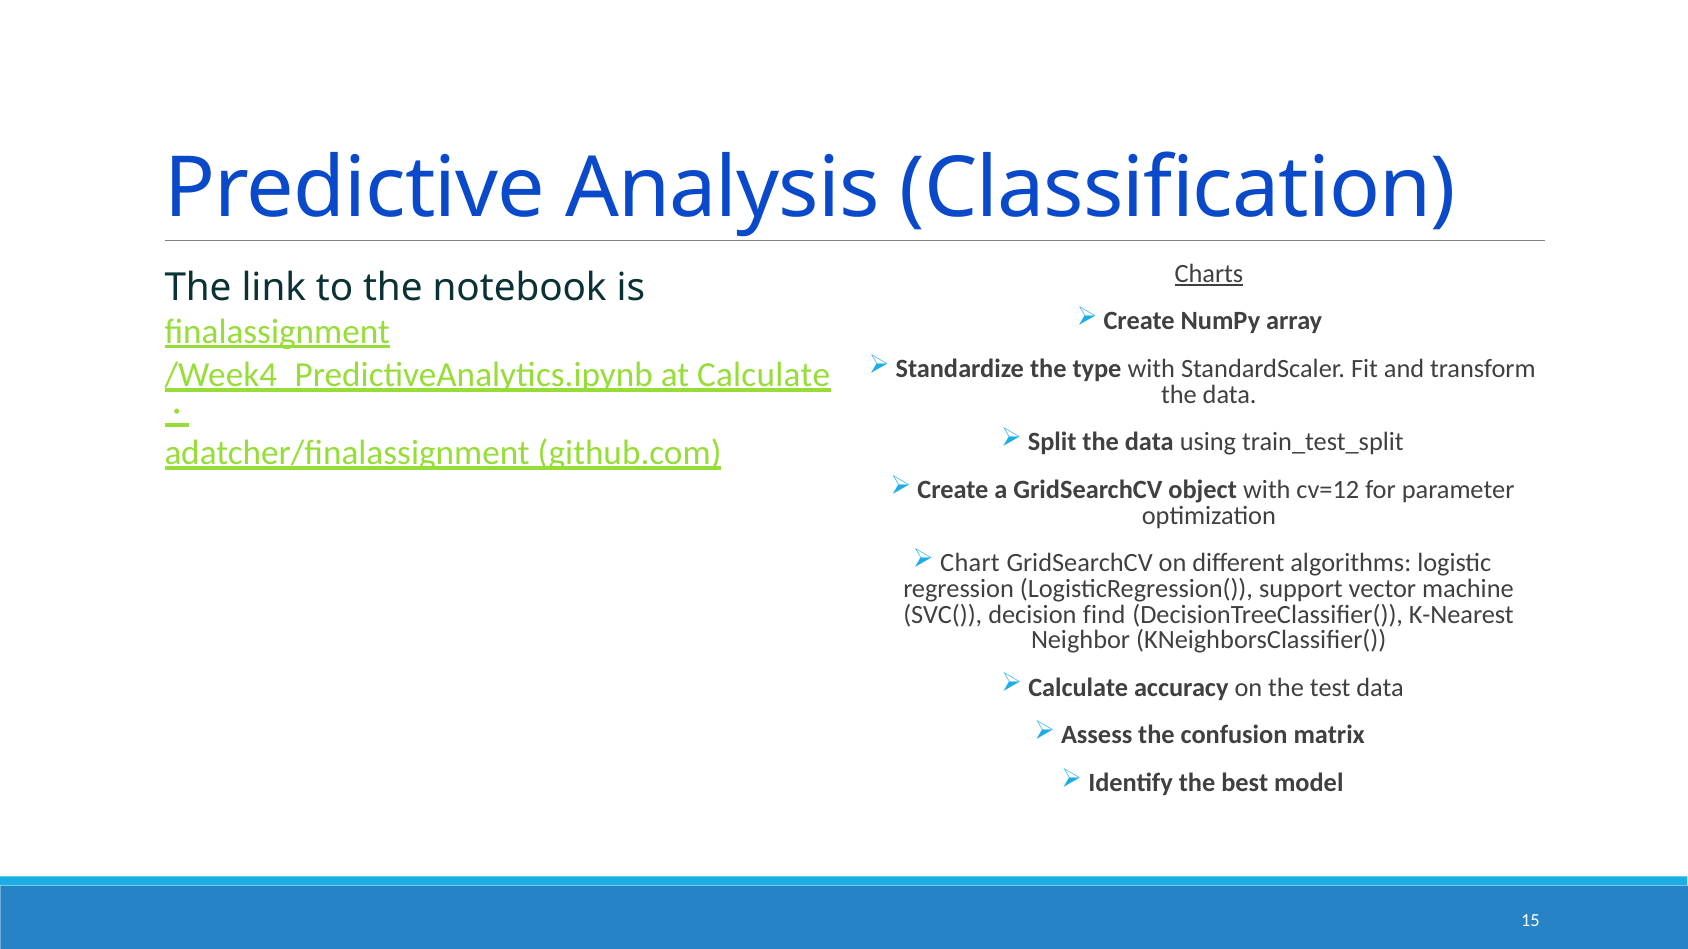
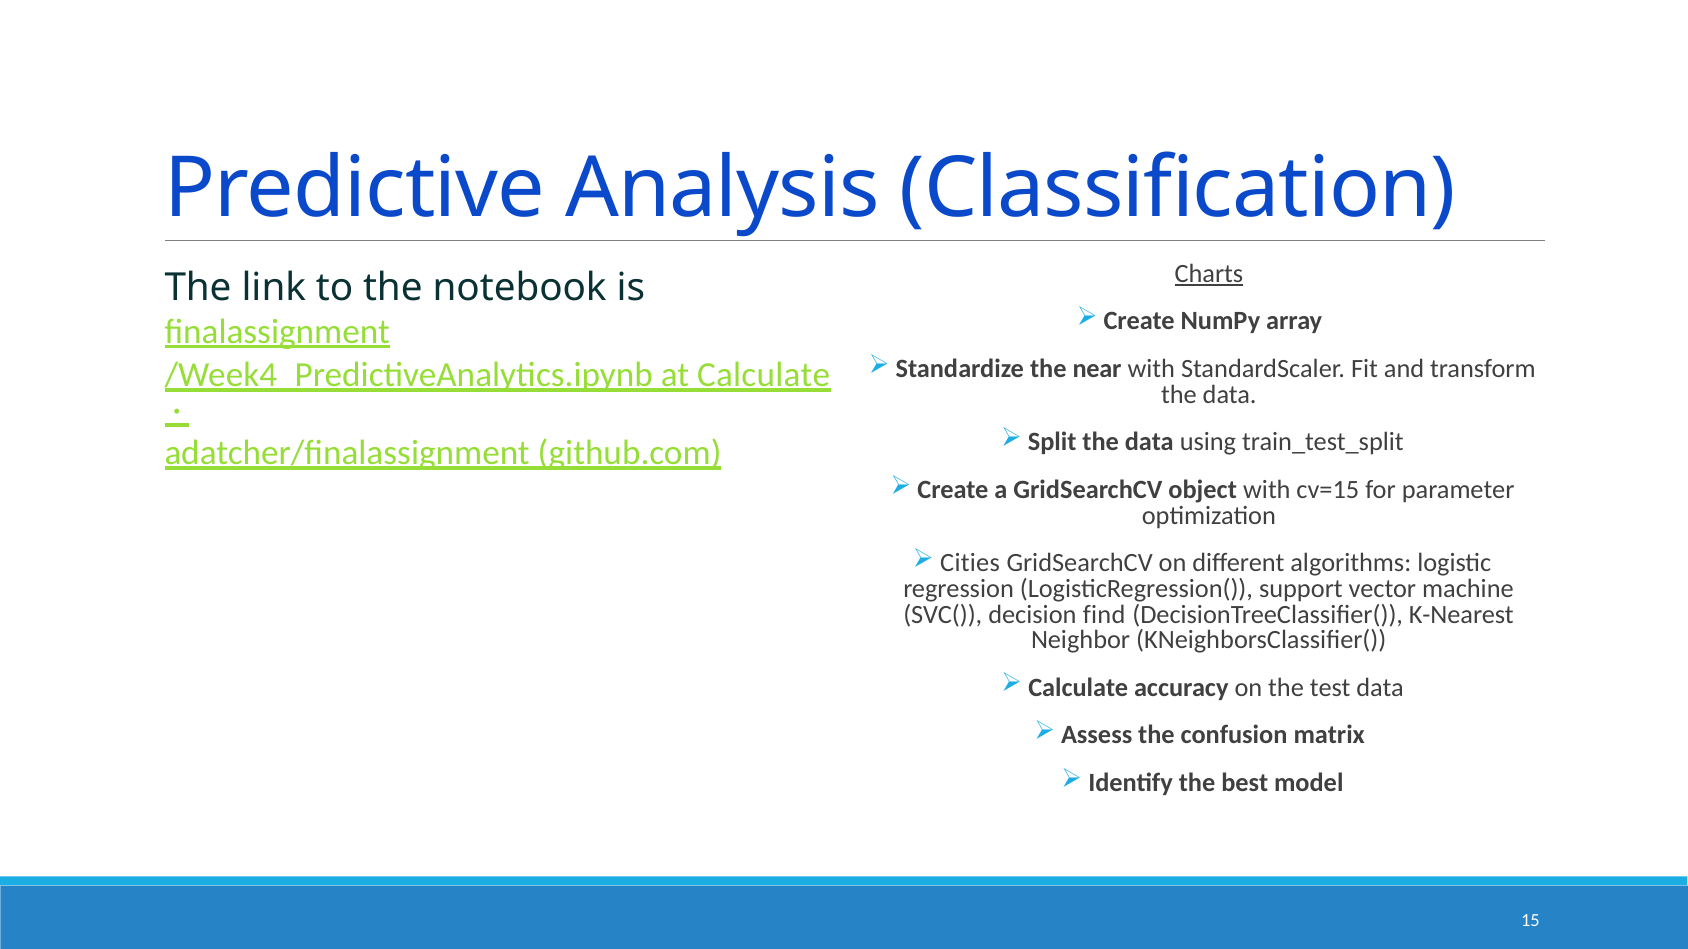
type: type -> near (1097, 369)
cv=12: cv=12 -> cv=15 (1328, 490)
Chart: Chart -> Cities (970, 563)
